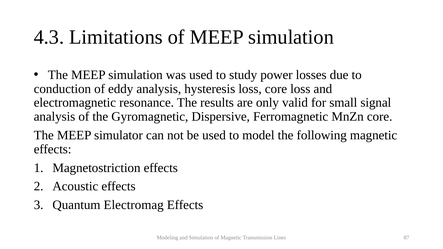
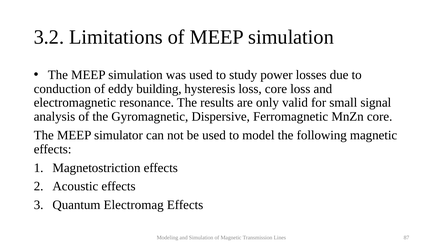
4.3: 4.3 -> 3.2 (49, 37)
eddy analysis: analysis -> building (159, 89)
